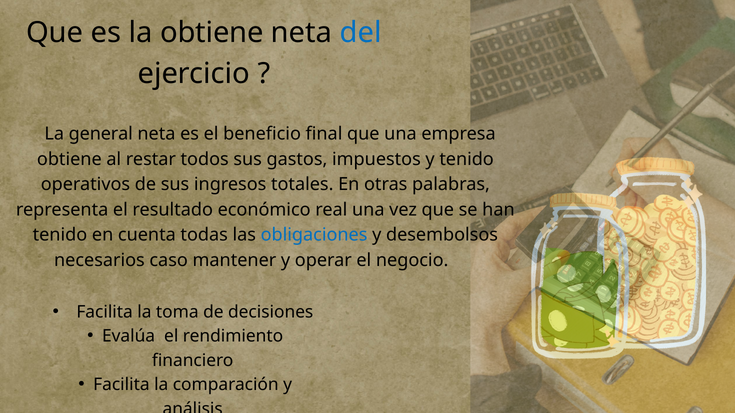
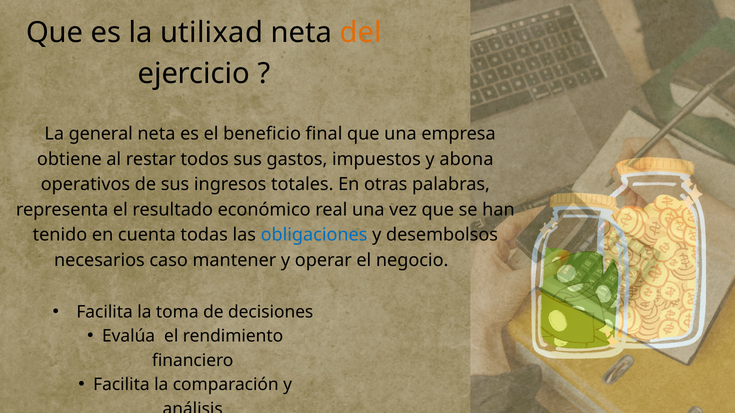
la obtiene: obtiene -> utilixad (212, 33)
del colour: blue -> orange (361, 33)
y tenido: tenido -> abona (466, 159)
